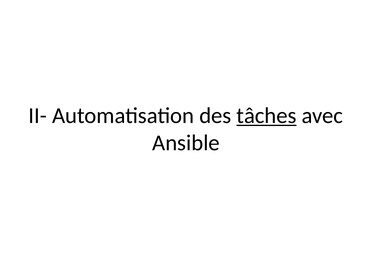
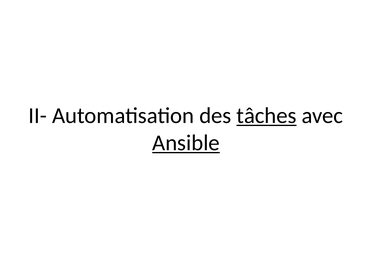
Ansible underline: none -> present (186, 143)
